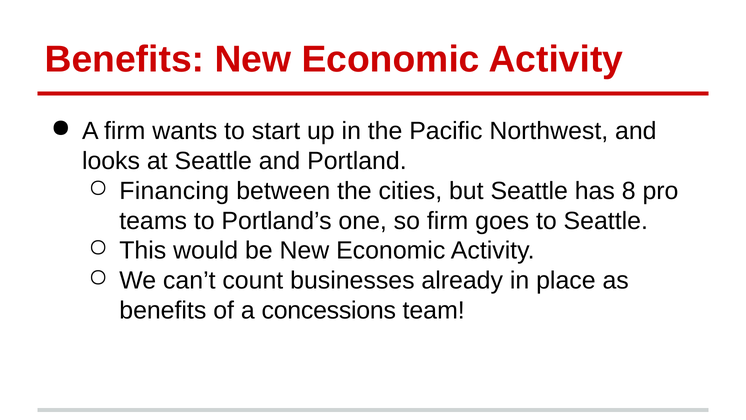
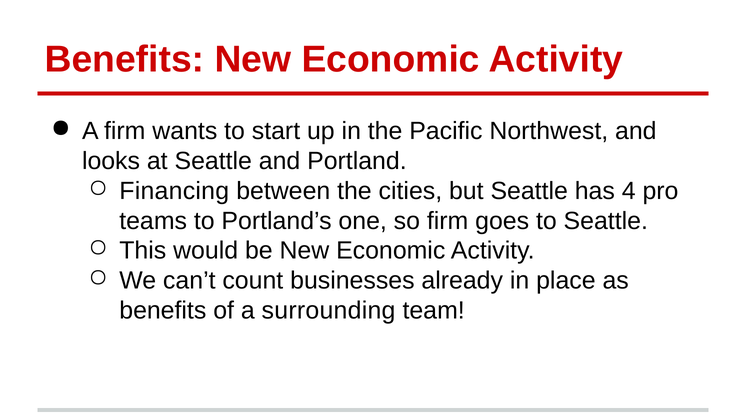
8: 8 -> 4 (629, 191)
concessions: concessions -> surrounding (329, 310)
